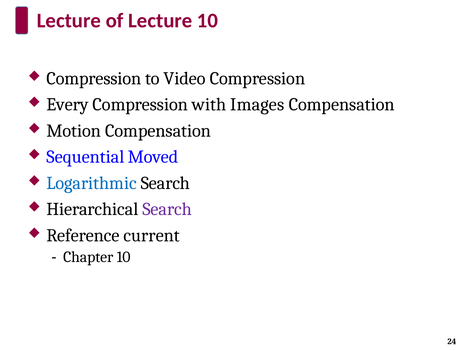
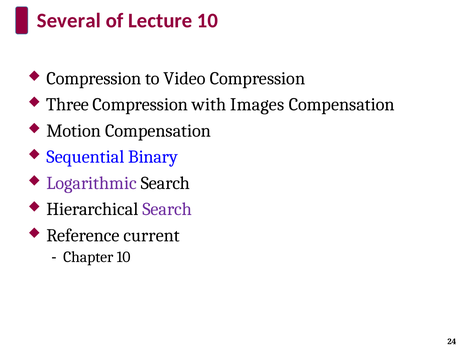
Lecture: Lecture -> Several (69, 21)
Every: Every -> Three (68, 105)
Moved: Moved -> Binary (153, 157)
Logarithmic colour: blue -> purple (92, 183)
